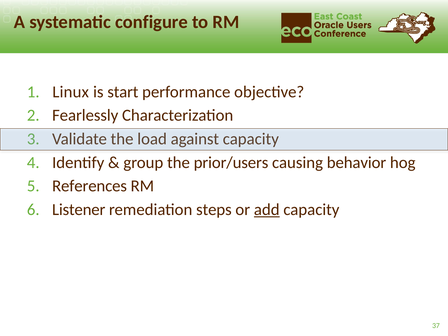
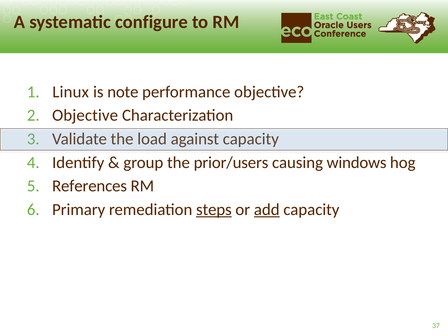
start: start -> note (123, 92)
Fearlessly: Fearlessly -> Objective (85, 115)
behavior: behavior -> windows (357, 163)
Listener: Listener -> Primary (79, 210)
steps underline: none -> present (214, 210)
